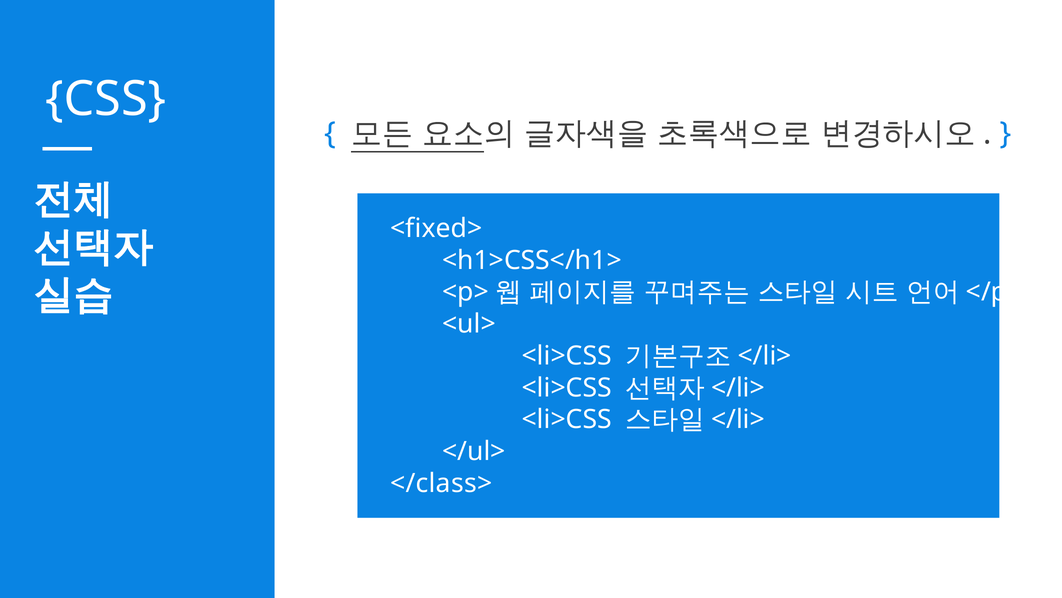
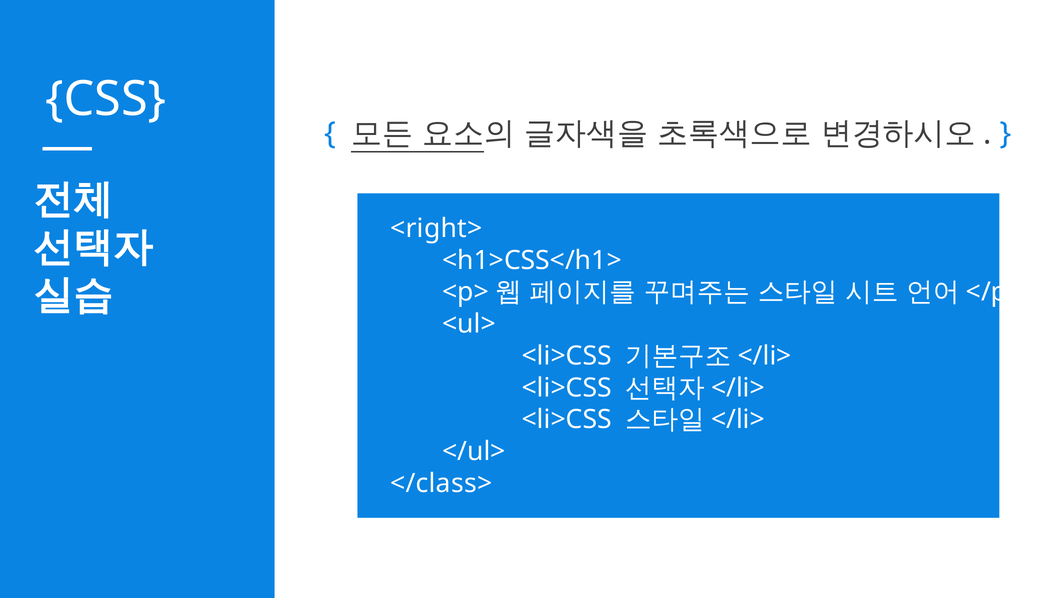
<fixed>: <fixed> -> <right> (436, 228)
